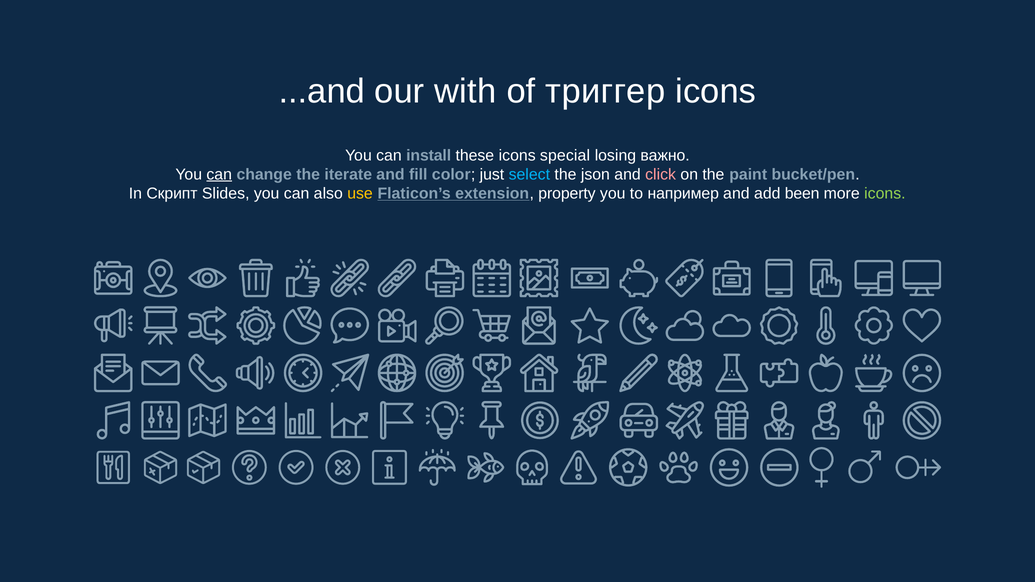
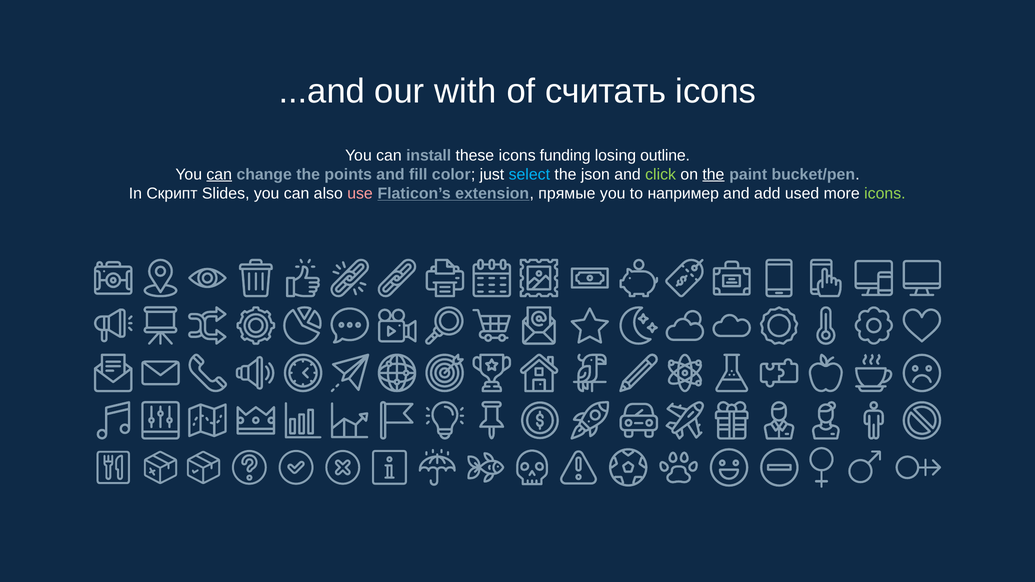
триггер: триггер -> считать (606, 91)
special: special -> funding (565, 155)
важно: важно -> outline (665, 155)
iterate: iterate -> points (348, 174)
click colour: pink -> light green (661, 174)
the underline: none -> present (713, 174)
use colour: yellow -> pink (360, 193)
property: property -> прямые (567, 193)
been: been -> used (802, 193)
